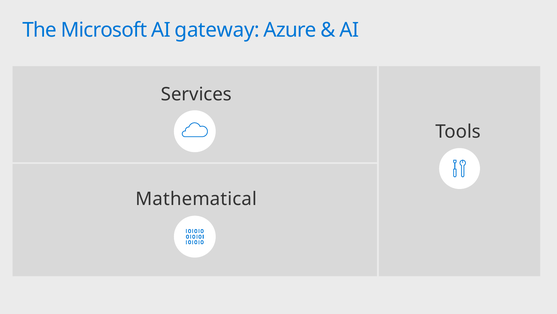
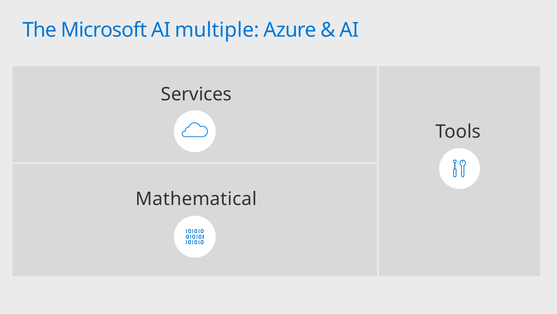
gateway: gateway -> multiple (217, 30)
